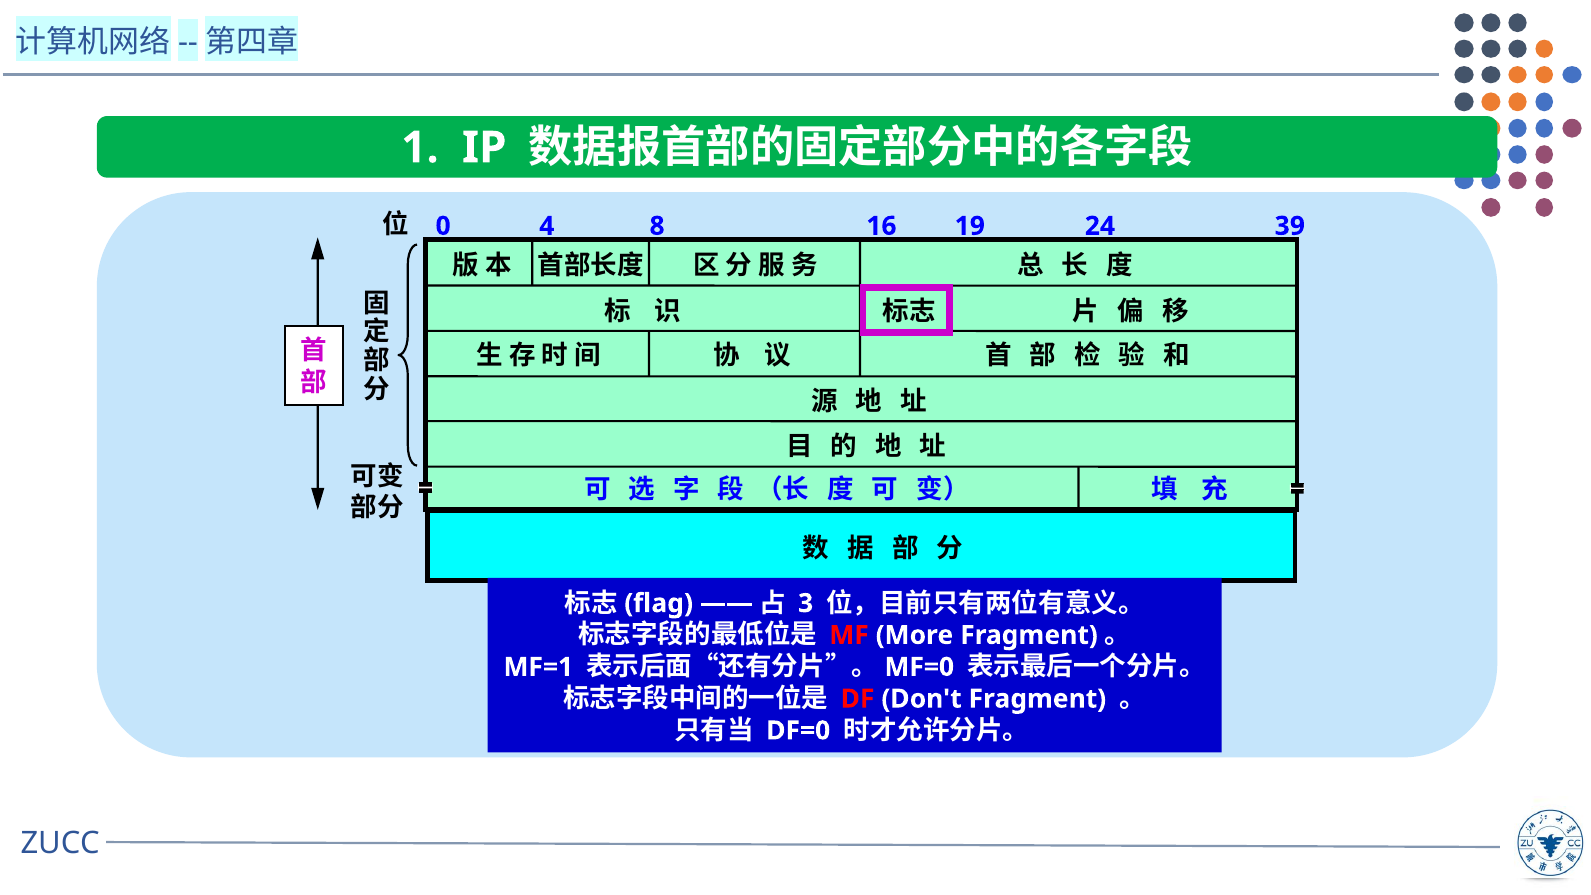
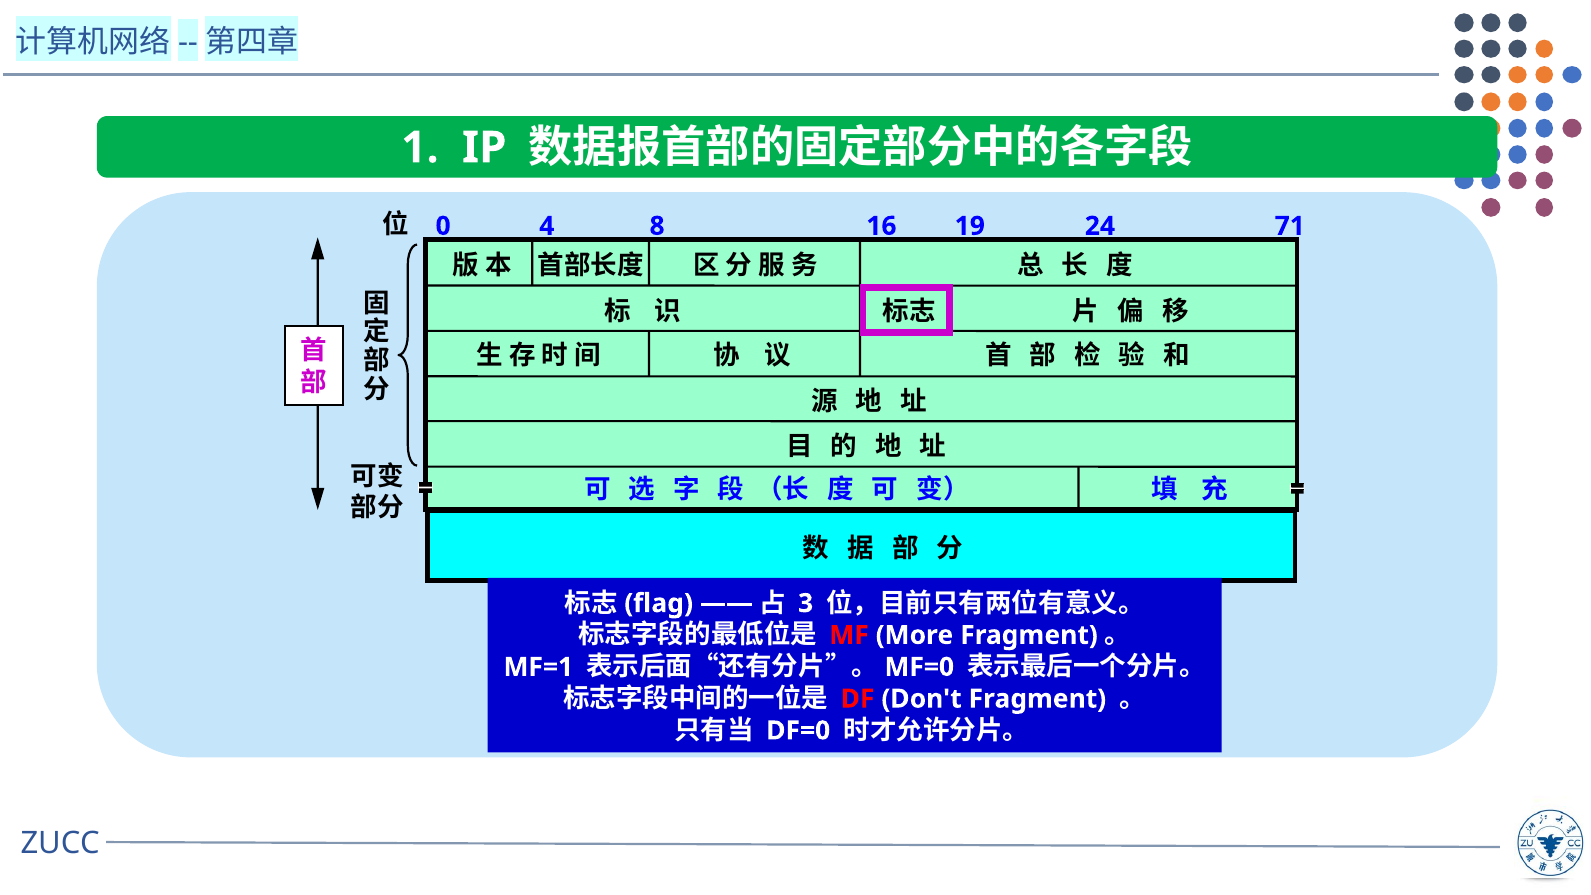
39: 39 -> 71 (1290, 226)
